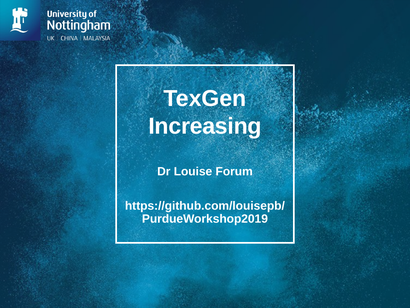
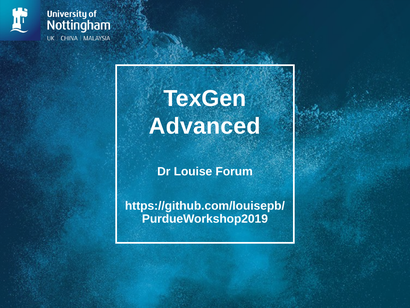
Increasing: Increasing -> Advanced (205, 126)
